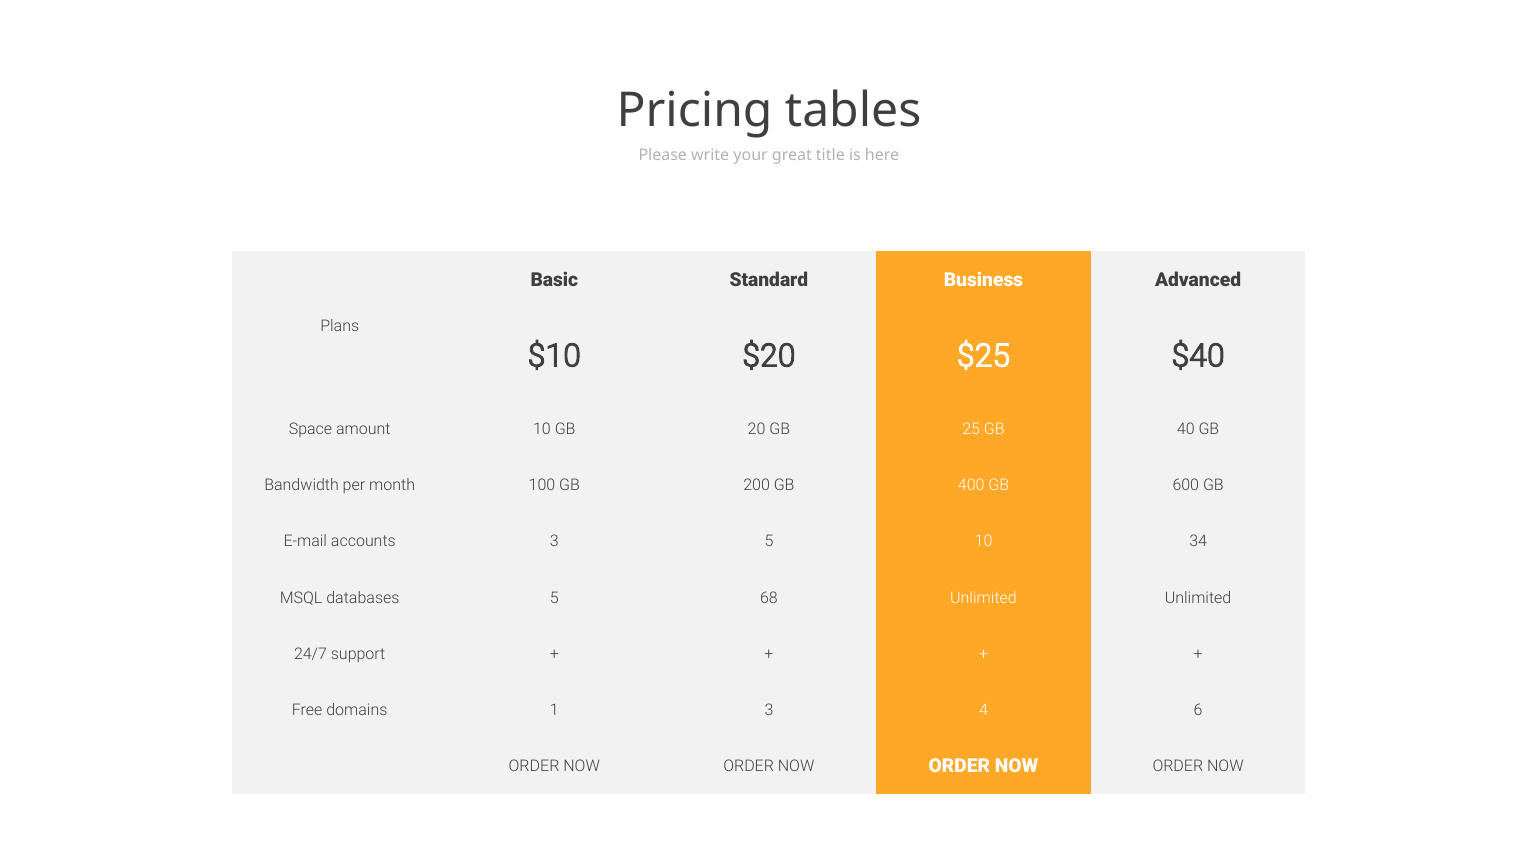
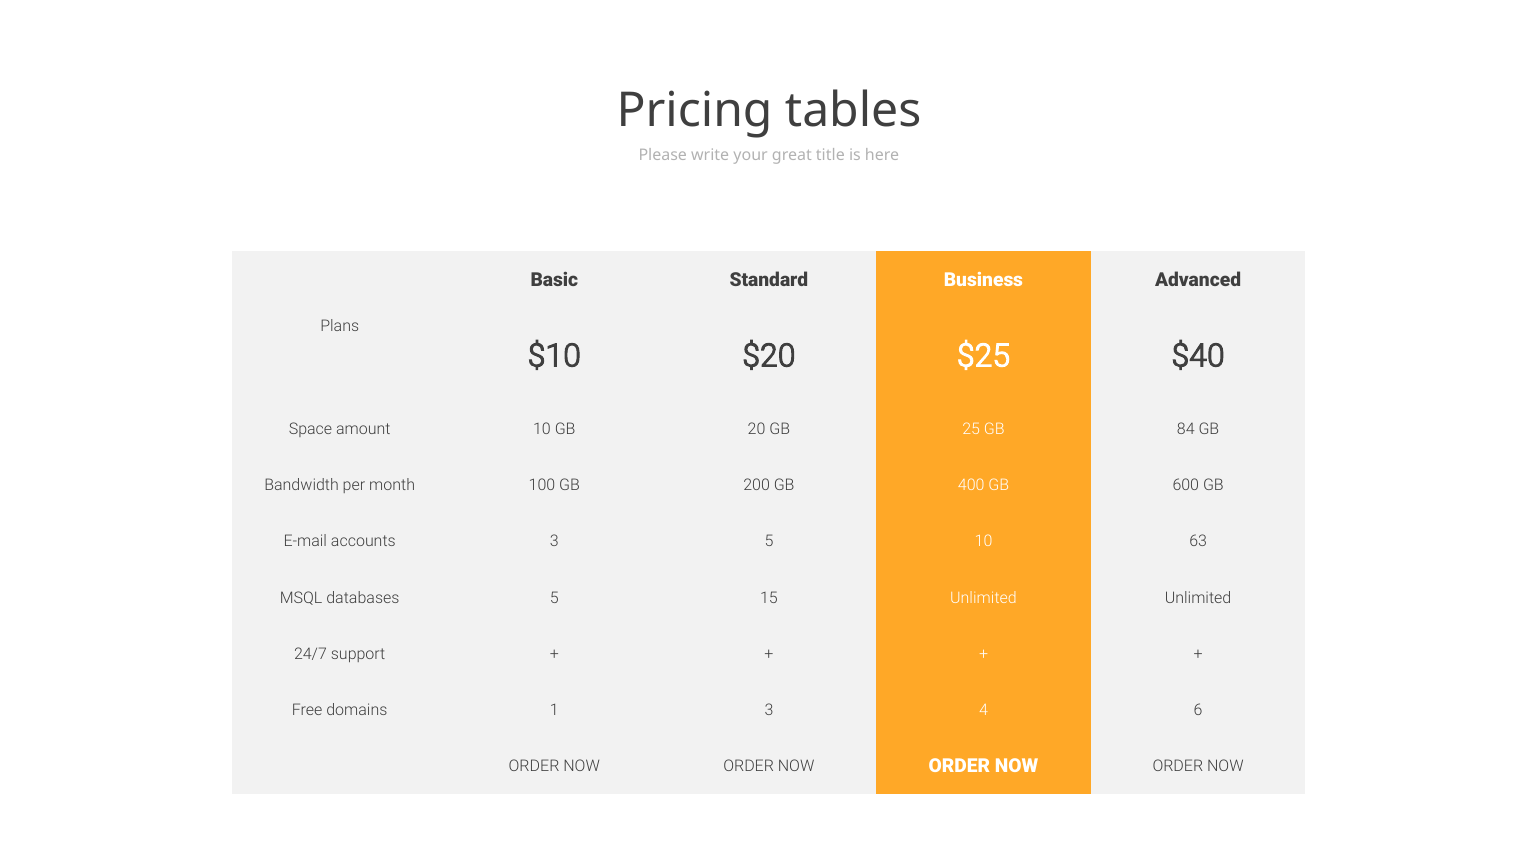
40: 40 -> 84 (1186, 430)
34: 34 -> 63 (1198, 542)
68: 68 -> 15 (769, 598)
